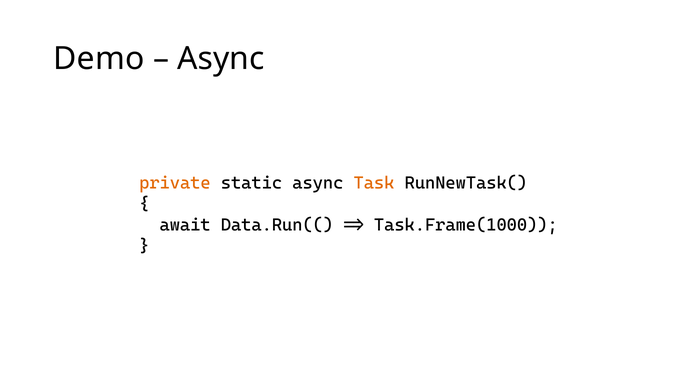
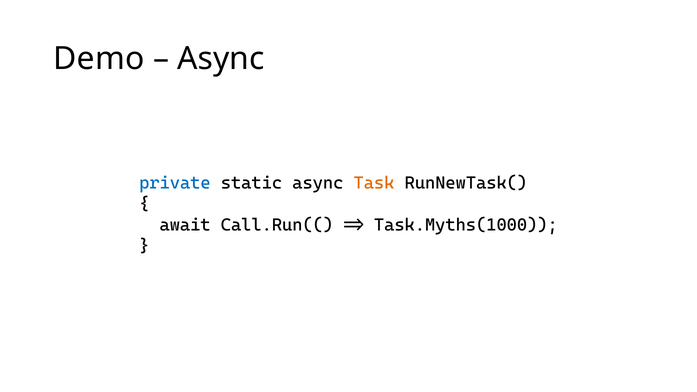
private colour: orange -> blue (175, 183)
Data.Run((: Data.Run(( -> Call.Run(( (277, 225)
Task.Frame(1000: Task.Frame(1000 -> Task.Myths(1000 (466, 225)
